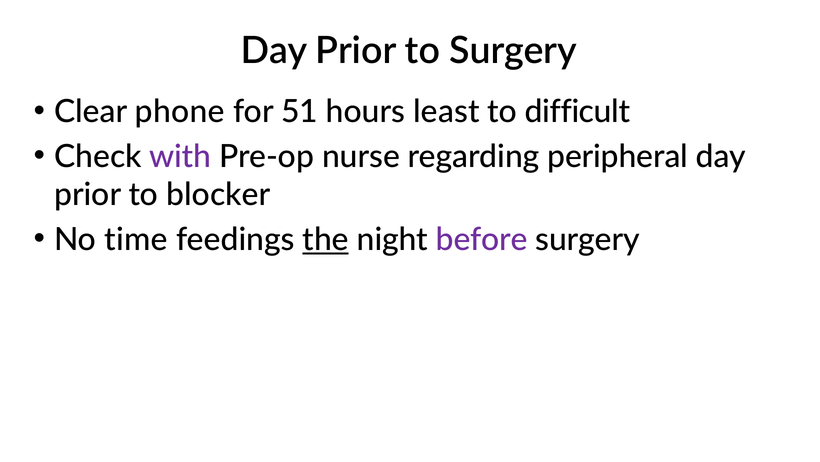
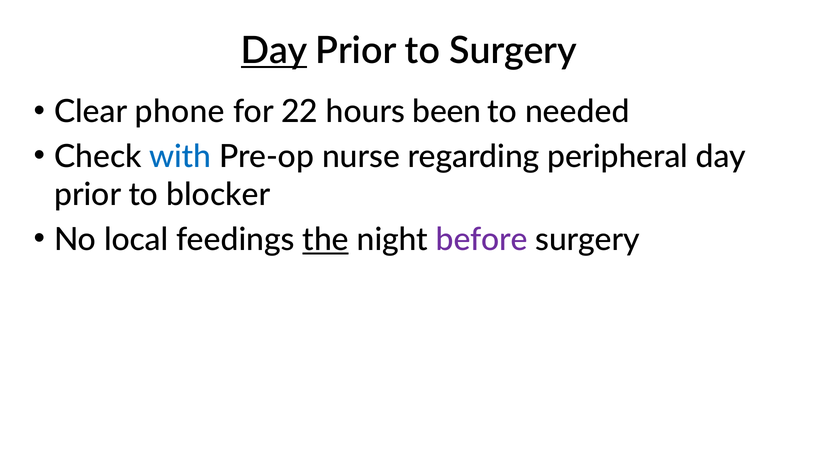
Day underline: none -> present (274, 51)
51: 51 -> 22 (299, 112)
least: least -> been (447, 112)
difficult: difficult -> needed (577, 112)
with colour: purple -> blue (180, 156)
time: time -> local (136, 239)
